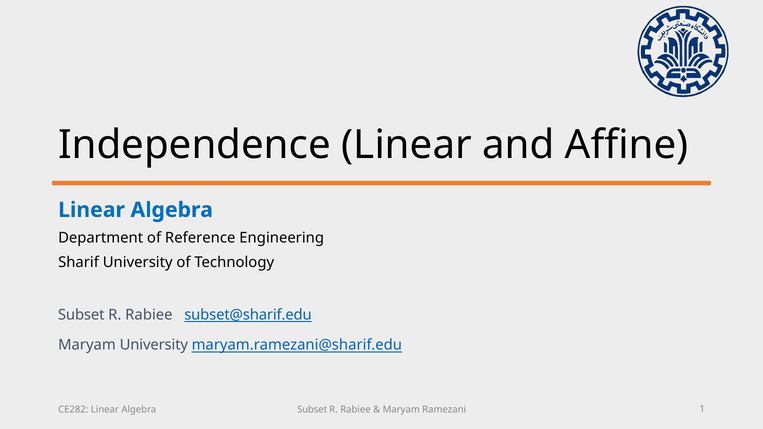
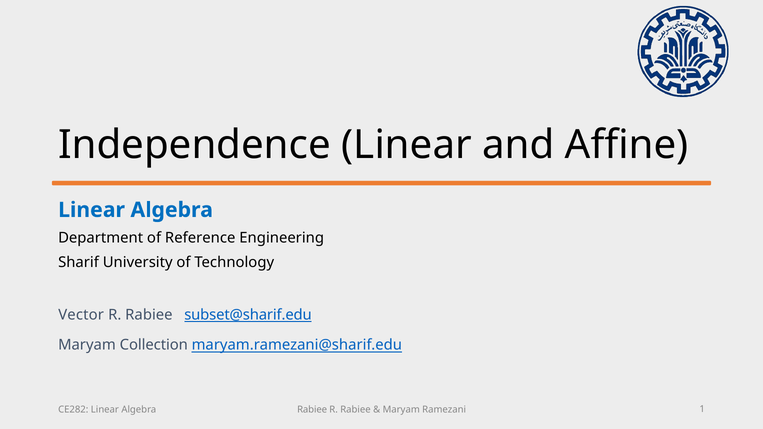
Subset: Subset -> Vector (81, 315)
Maryam University: University -> Collection (154, 345)
Algebra Subset: Subset -> Rabiee (312, 410)
